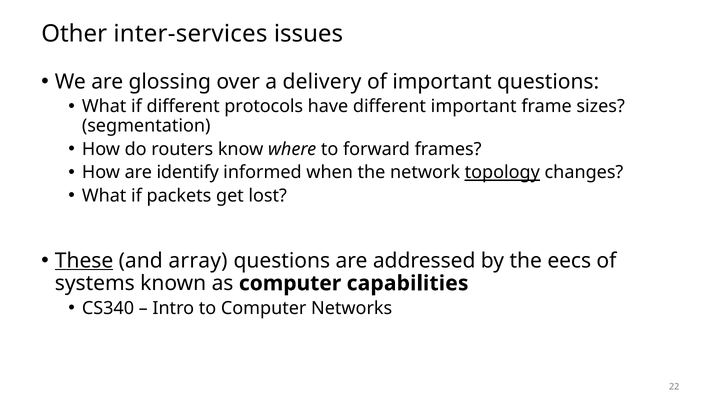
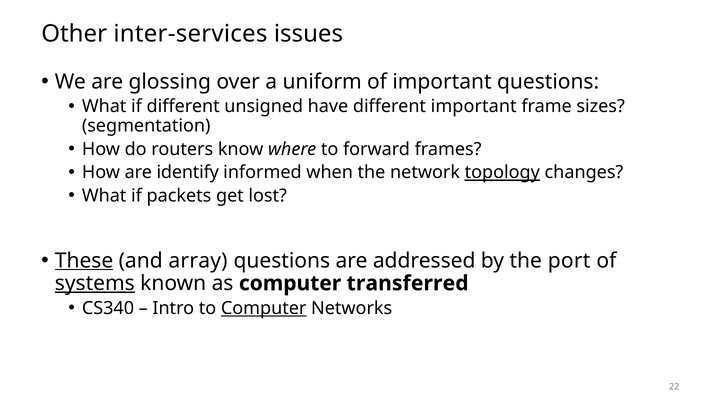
delivery: delivery -> uniform (322, 82)
protocols: protocols -> unsigned (264, 106)
eecs: eecs -> port (569, 260)
systems underline: none -> present (95, 283)
capabilities: capabilities -> transferred (408, 283)
Computer underline: none -> present (264, 308)
